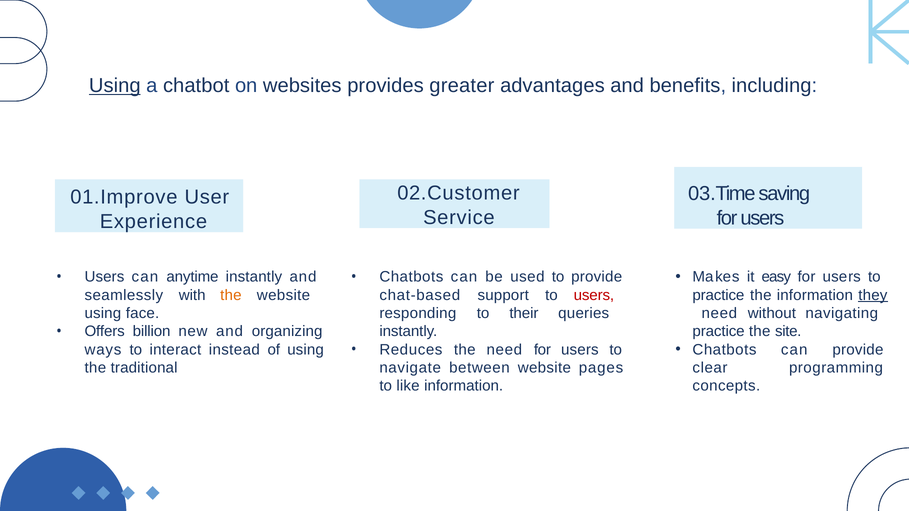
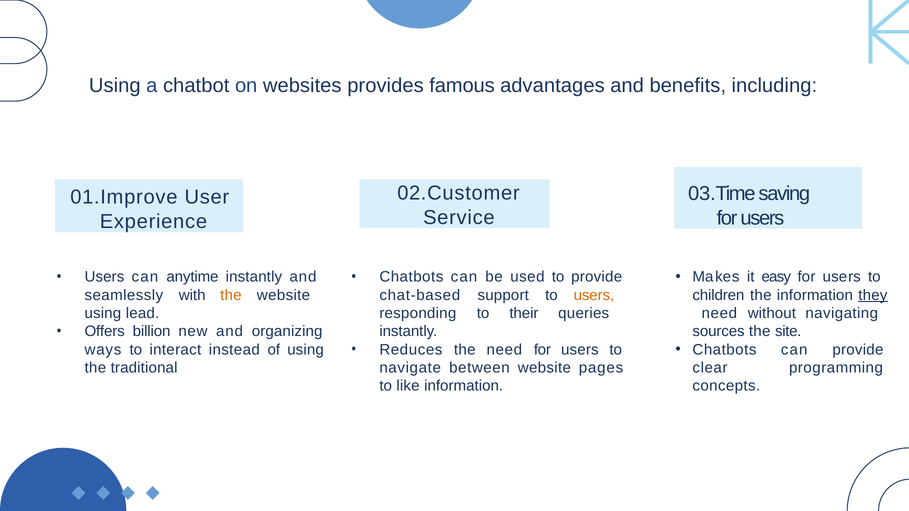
Using underline: present -> none (115, 86)
greater: greater -> famous (462, 86)
users colour: red -> orange (594, 295)
practice: practice -> children (718, 295)
face: face -> lead (143, 314)
practice: practice -> sources (719, 332)
